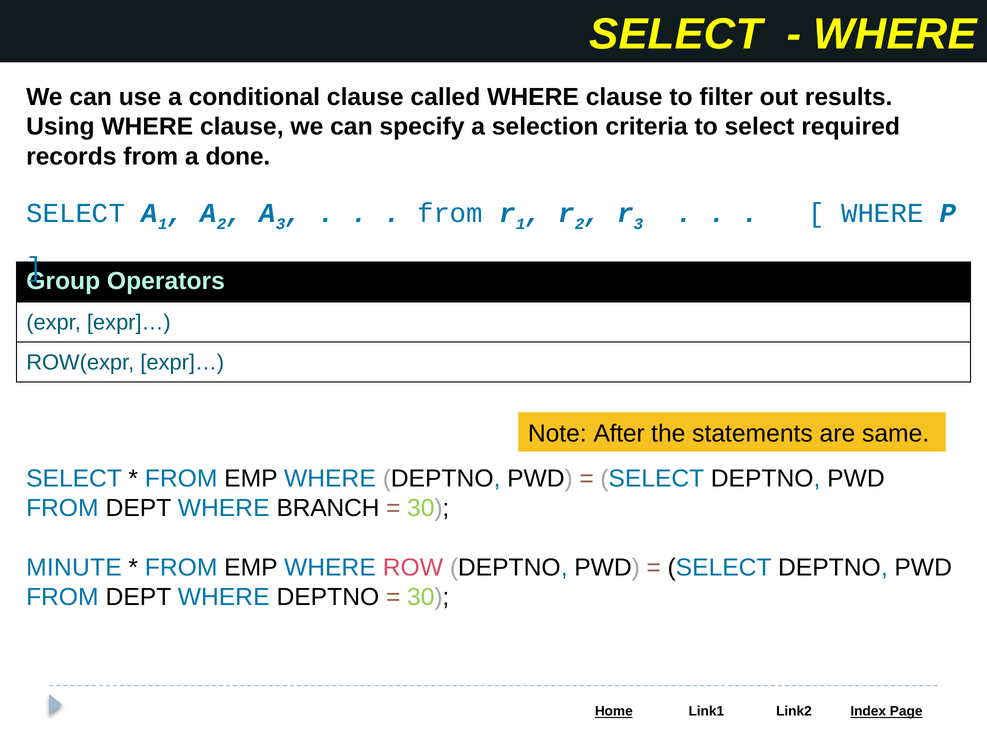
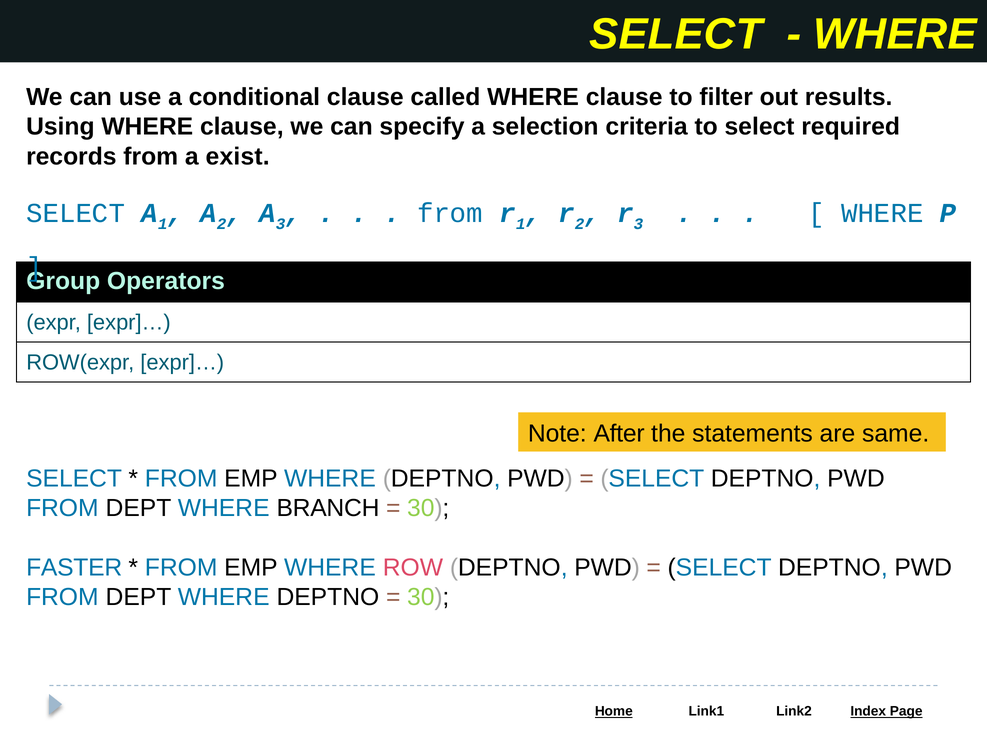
done: done -> exist (238, 156)
MINUTE: MINUTE -> FASTER (74, 568)
